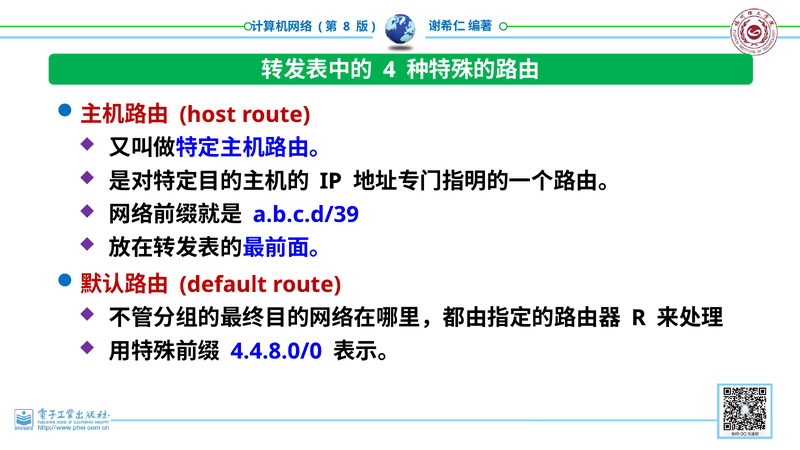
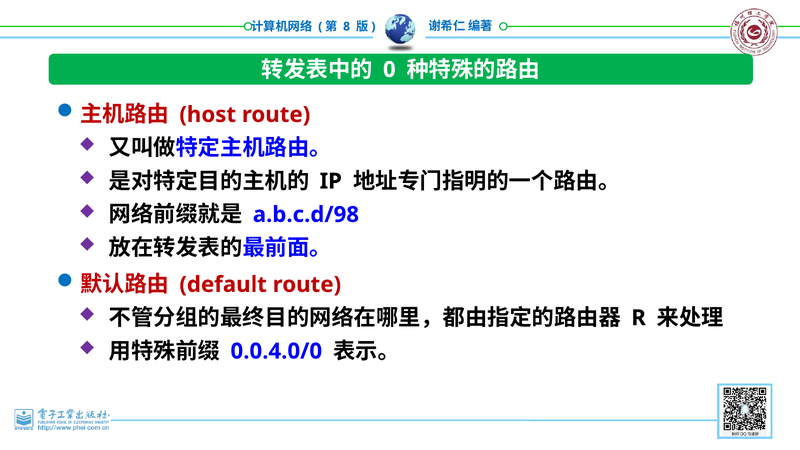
4: 4 -> 0 (389, 70)
a.b.c.d/39: a.b.c.d/39 -> a.b.c.d/98 (306, 215)
4.4.8.0/0: 4.4.8.0/0 -> 0.0.4.0/0 (276, 351)
